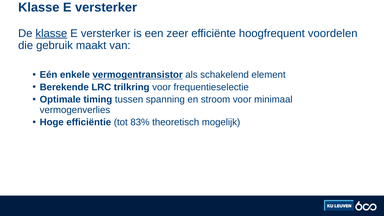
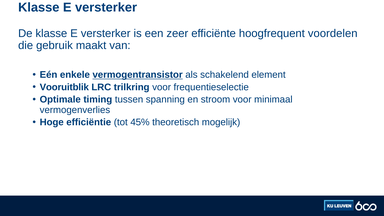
klasse underline: present -> none (51, 33)
Berekende: Berekende -> Vooruitblik (64, 87)
83%: 83% -> 45% (140, 122)
